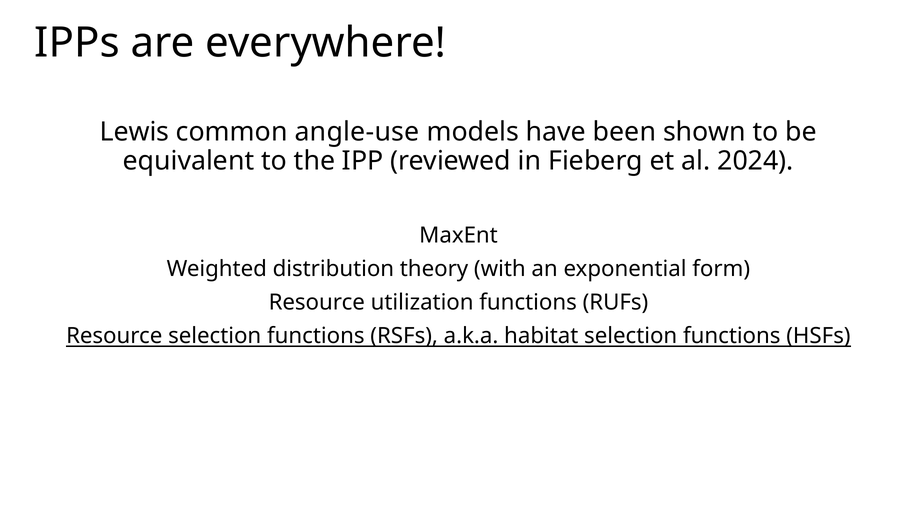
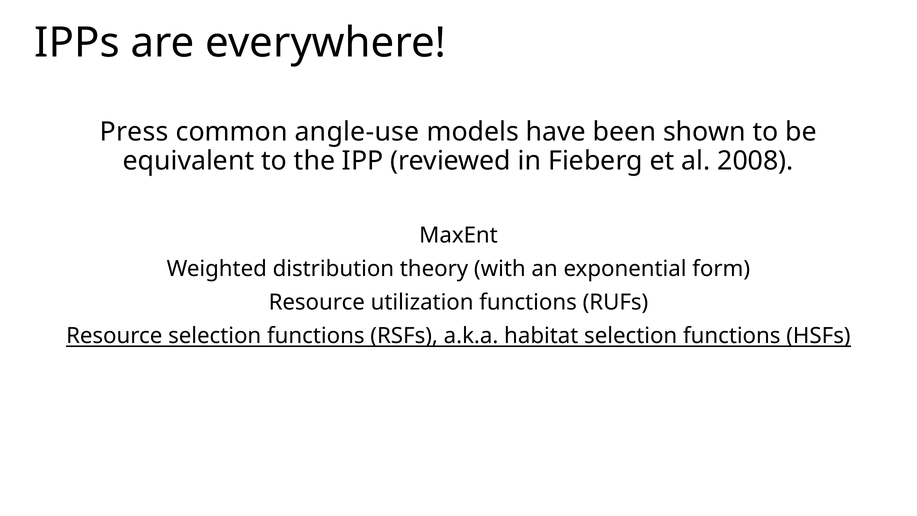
Lewis: Lewis -> Press (134, 132)
2024: 2024 -> 2008 (755, 161)
